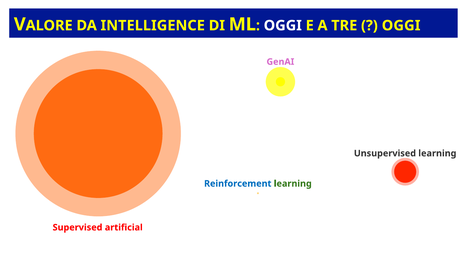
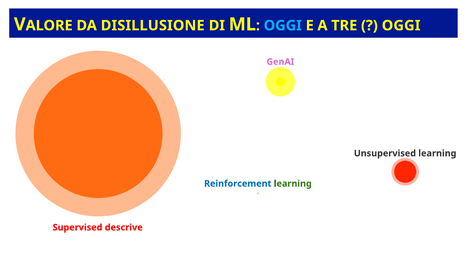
INTELLIGENCE: INTELLIGENCE -> DISILLUSIONE (153, 26)
OGGI colour: white -> light blue (283, 26)
artificial: artificial -> descrive (124, 227)
